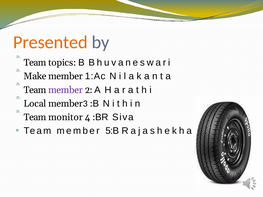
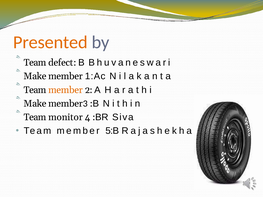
topics: topics -> defect (62, 63)
member colour: purple -> orange (66, 90)
Local: Local -> Make (35, 104)
